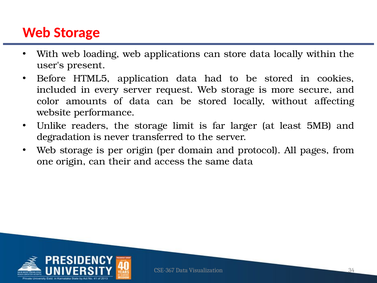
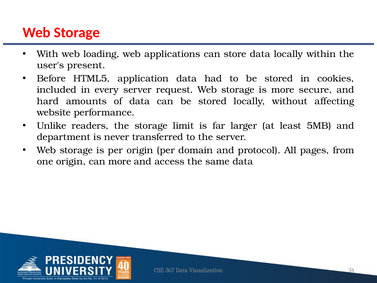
color: color -> hard (48, 101)
degradation: degradation -> department (64, 137)
can their: their -> more (120, 161)
